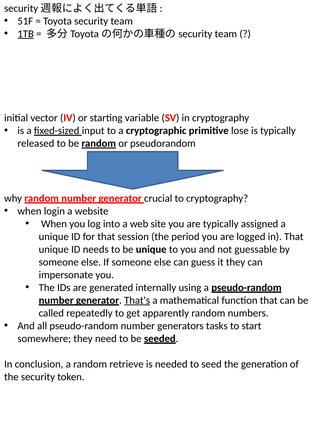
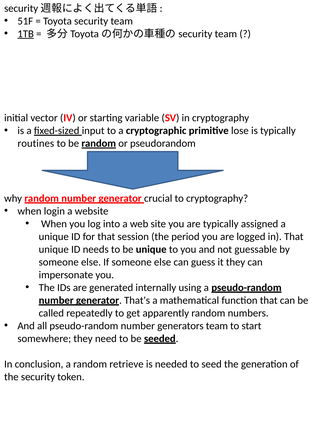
released: released -> routines (36, 144)
That's underline: present -> none (137, 301)
generators tasks: tasks -> team (217, 326)
